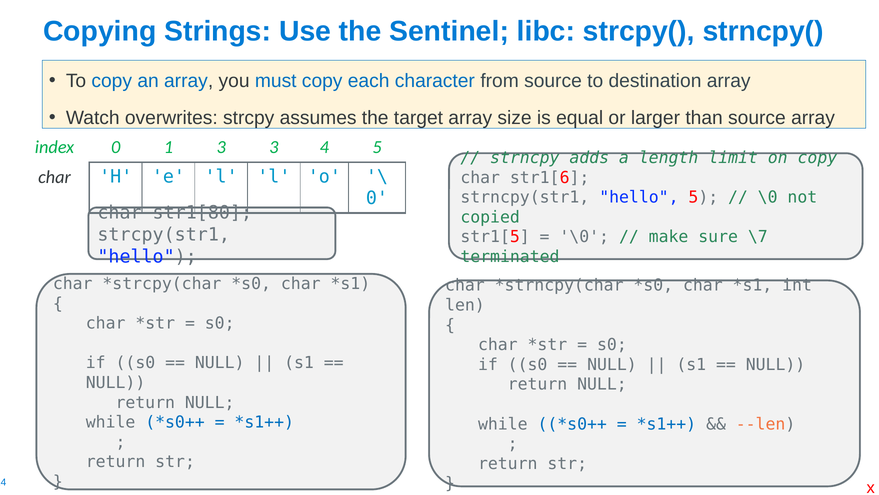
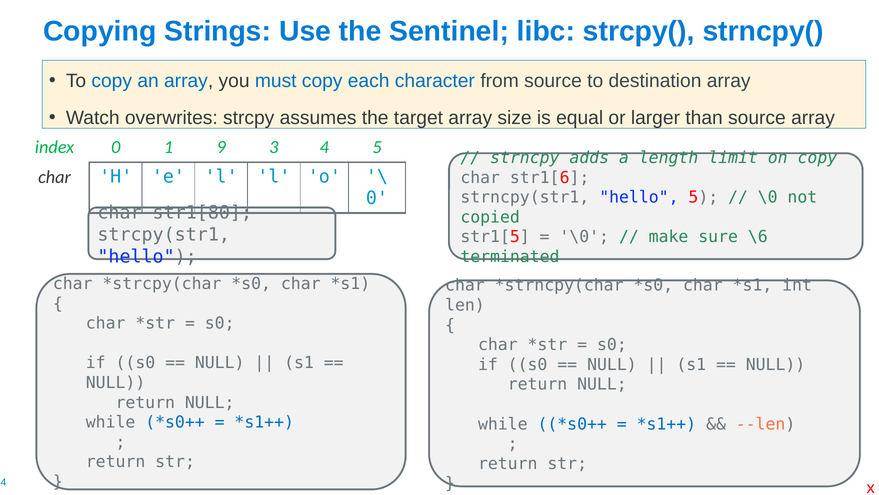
1 3: 3 -> 9 (221, 147)
\7: \7 -> \6 (758, 237)
